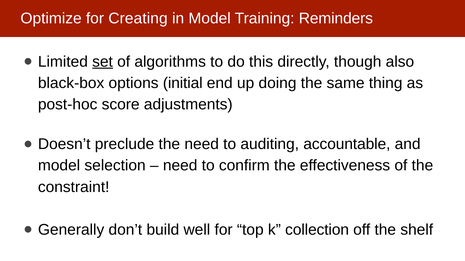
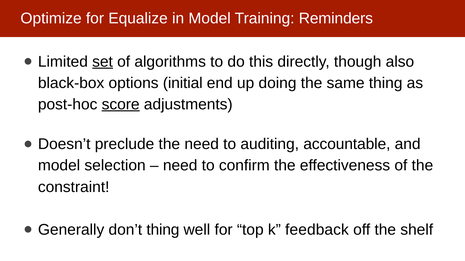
Creating: Creating -> Equalize (138, 18)
score underline: none -> present (121, 105)
don’t build: build -> thing (163, 230)
collection: collection -> feedback (317, 230)
